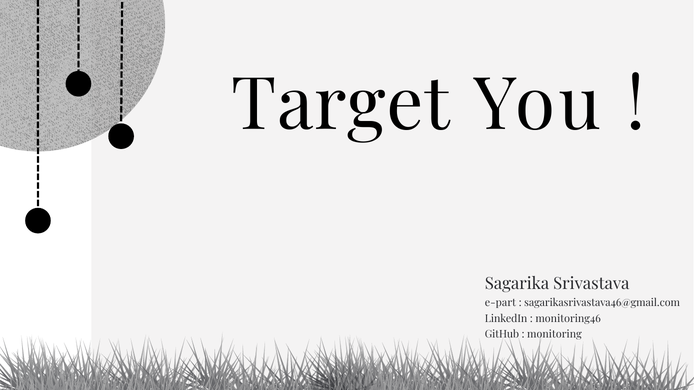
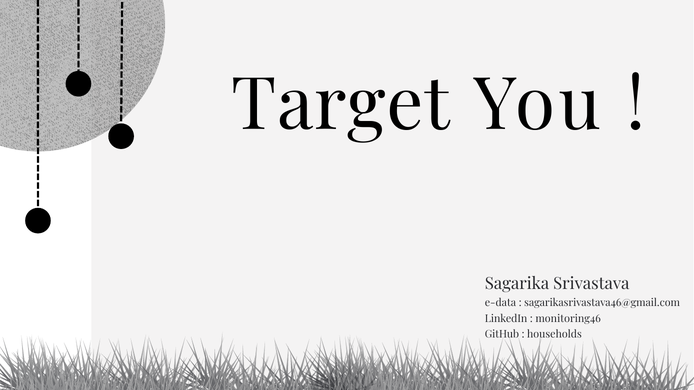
e-part: e-part -> e-data (500, 303)
monitoring: monitoring -> households (554, 335)
